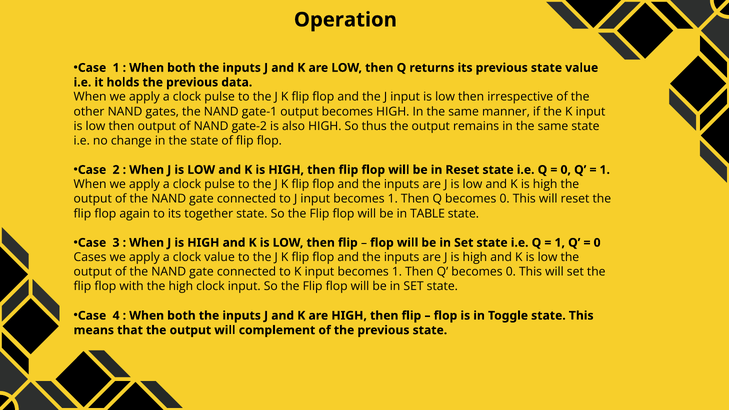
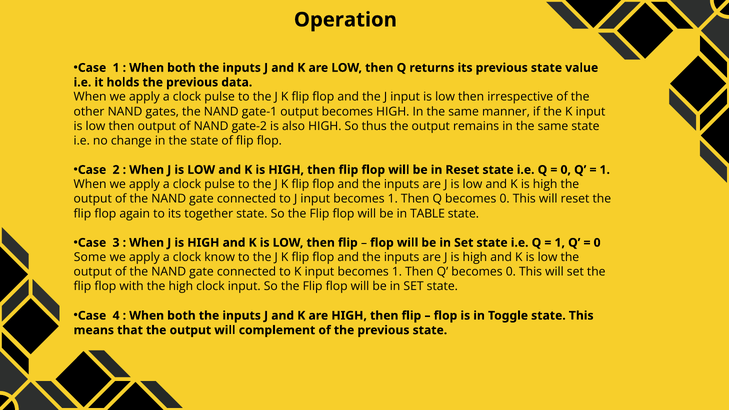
Cases: Cases -> Some (90, 257)
clock value: value -> know (220, 257)
